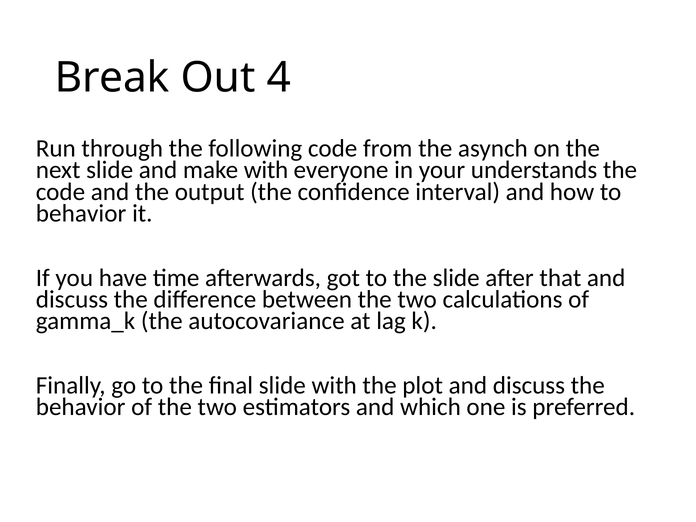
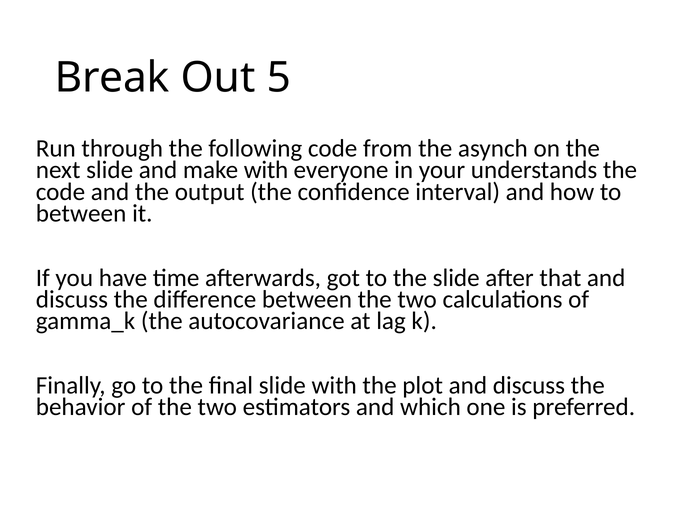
4: 4 -> 5 (279, 78)
behavior: behavior -> between (81, 213)
